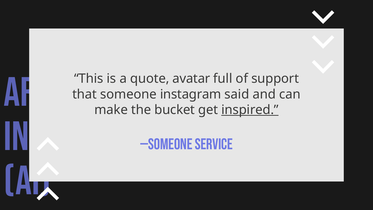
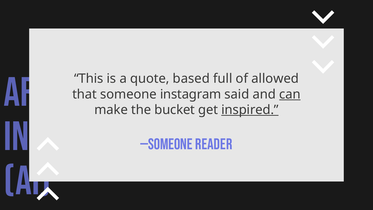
avatar: avatar -> based (191, 79)
support: support -> allowed (275, 79)
can underline: none -> present (290, 94)
SERVICE: SERVICE -> READER (214, 144)
